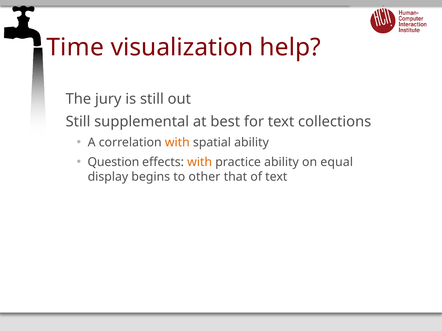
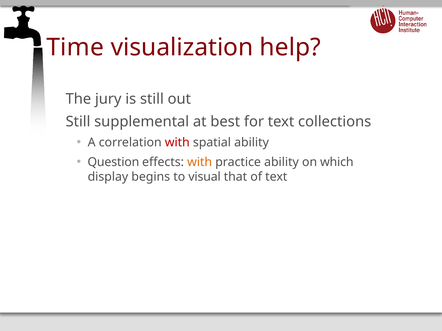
with colour: orange -> red (177, 143)
equal: equal -> which (337, 162)
other: other -> visual (205, 177)
